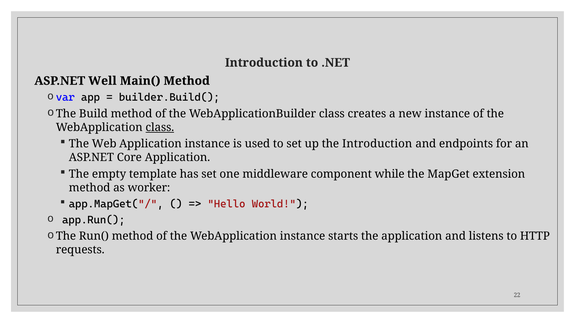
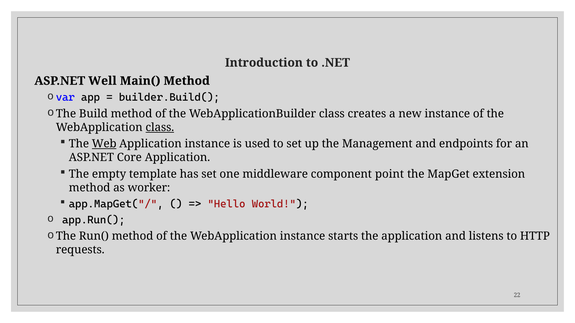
Web underline: none -> present (104, 144)
the Introduction: Introduction -> Management (377, 144)
while: while -> point (390, 174)
